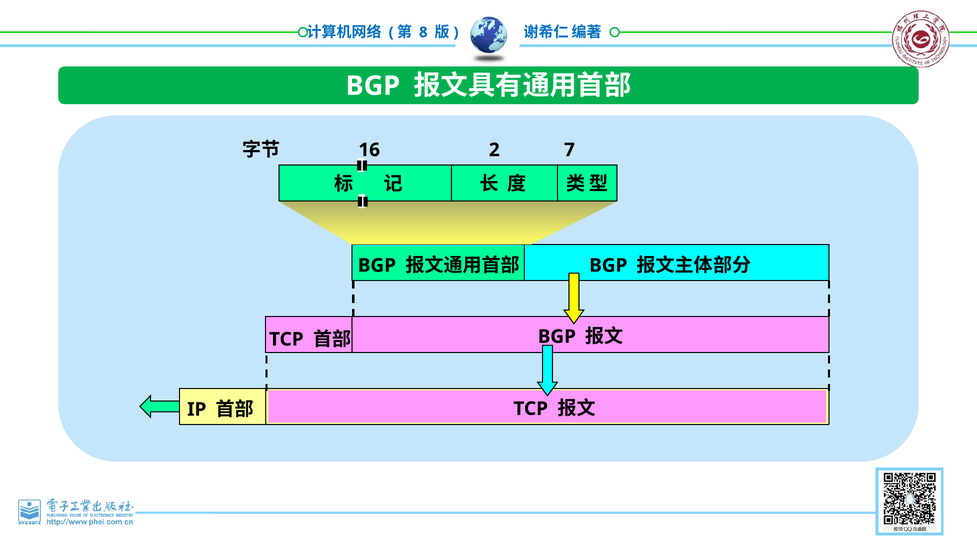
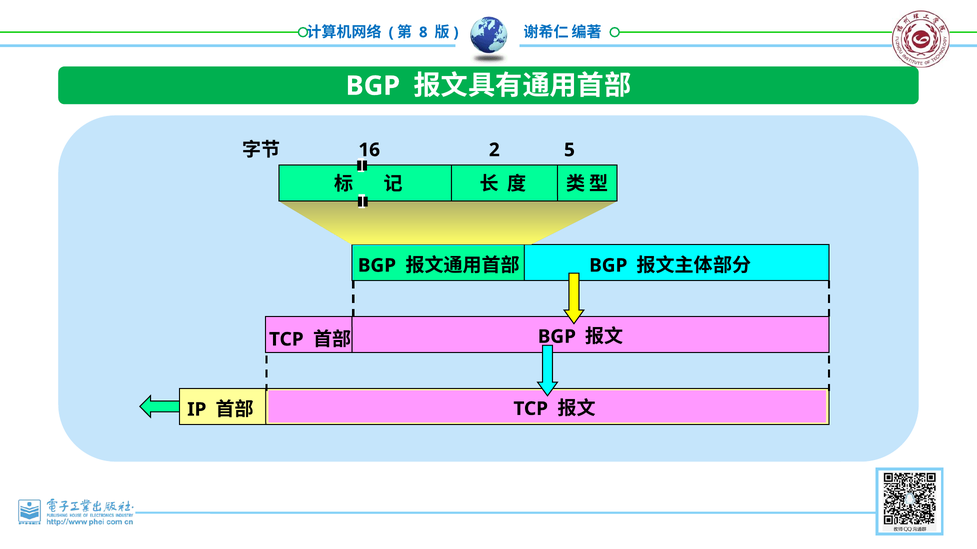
7: 7 -> 5 (569, 150)
